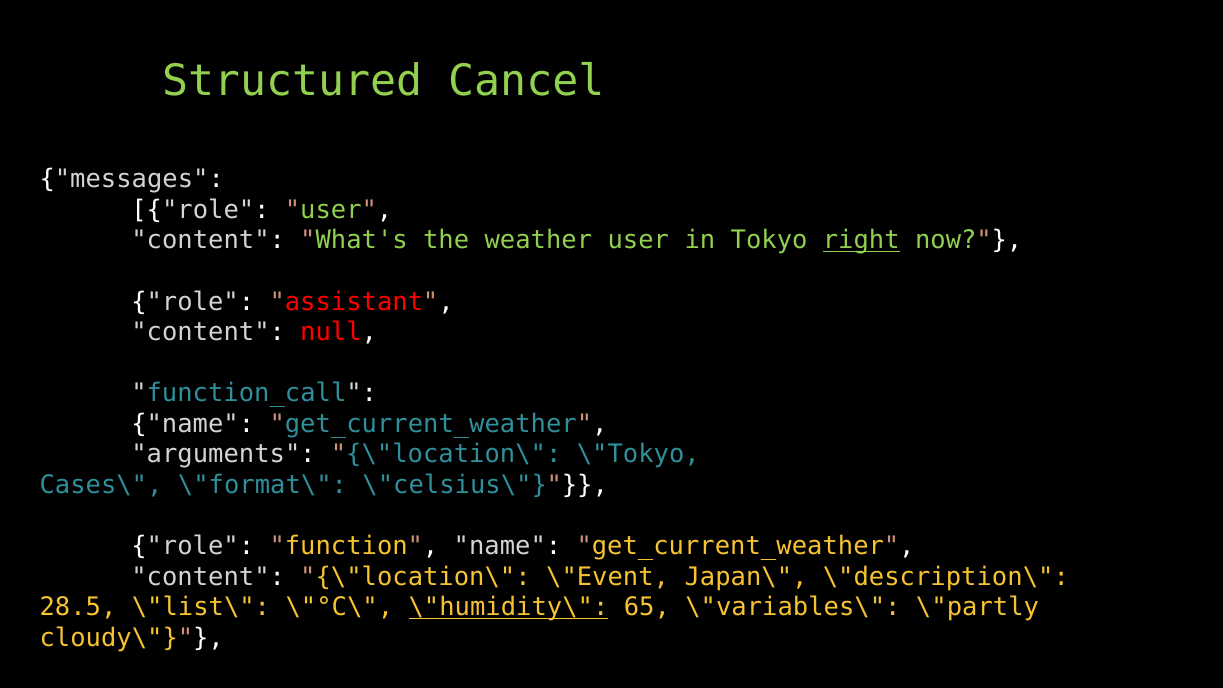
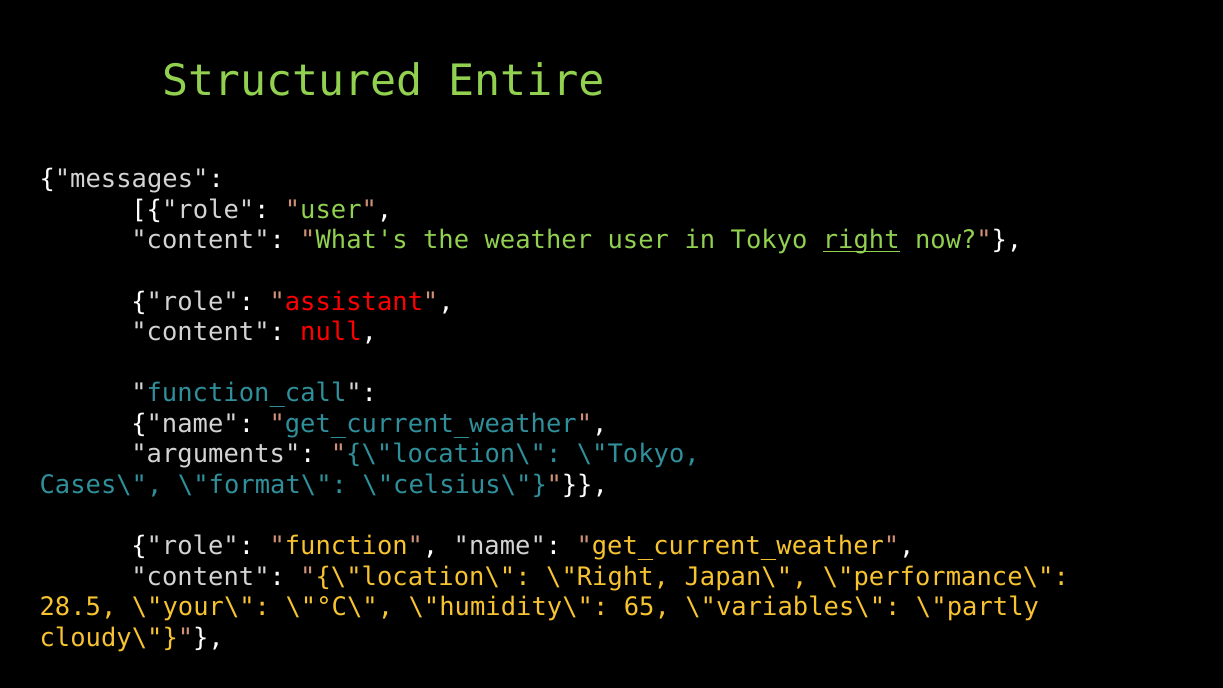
Cancel: Cancel -> Entire (526, 81)
\"Event: \"Event -> \"Right (608, 577)
\"description\: \"description\ -> \"performance\ (946, 577)
\"list\: \"list\ -> \"your\ (201, 607)
\"humidity\ underline: present -> none (508, 607)
